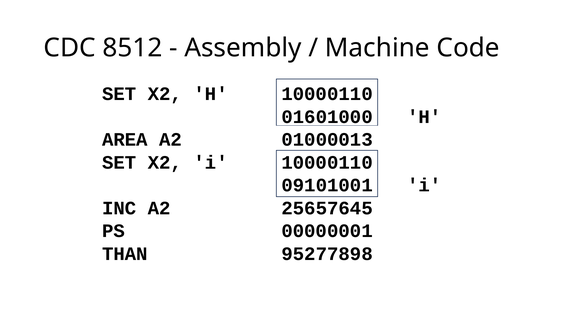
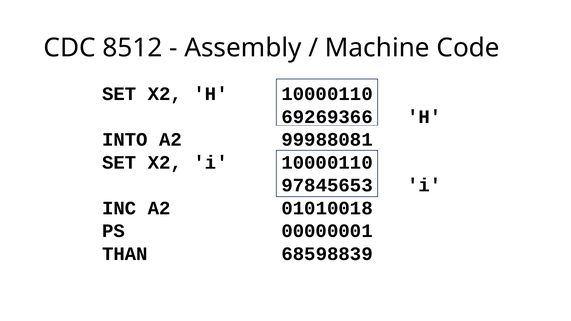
01601000: 01601000 -> 69269366 (327, 117)
AREA: AREA -> INTO (125, 140)
01000013: 01000013 -> 99988081 (327, 140)
09101001: 09101001 -> 97845653 (327, 185)
25657645: 25657645 -> 01010018 (327, 208)
95277898: 95277898 -> 68598839 (327, 254)
